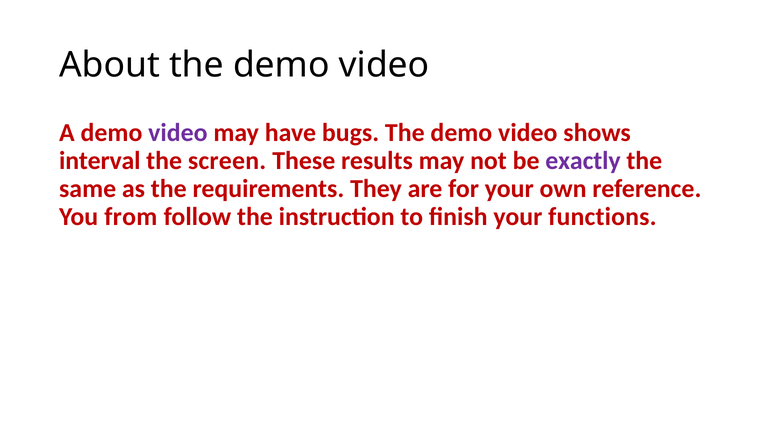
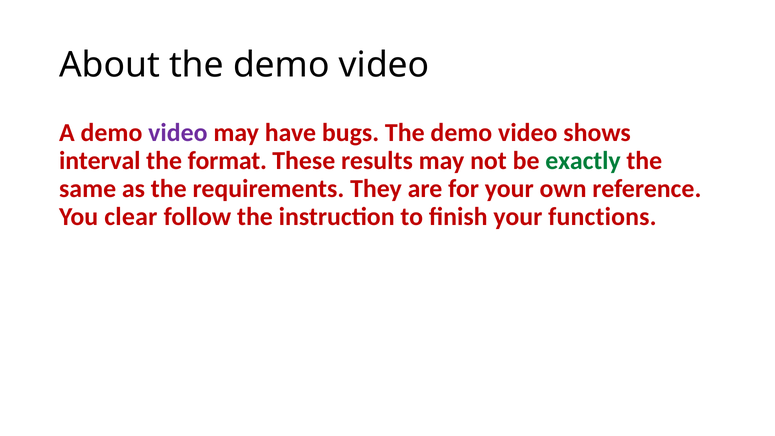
screen: screen -> format (227, 161)
exactly colour: purple -> green (583, 161)
from: from -> clear (131, 217)
